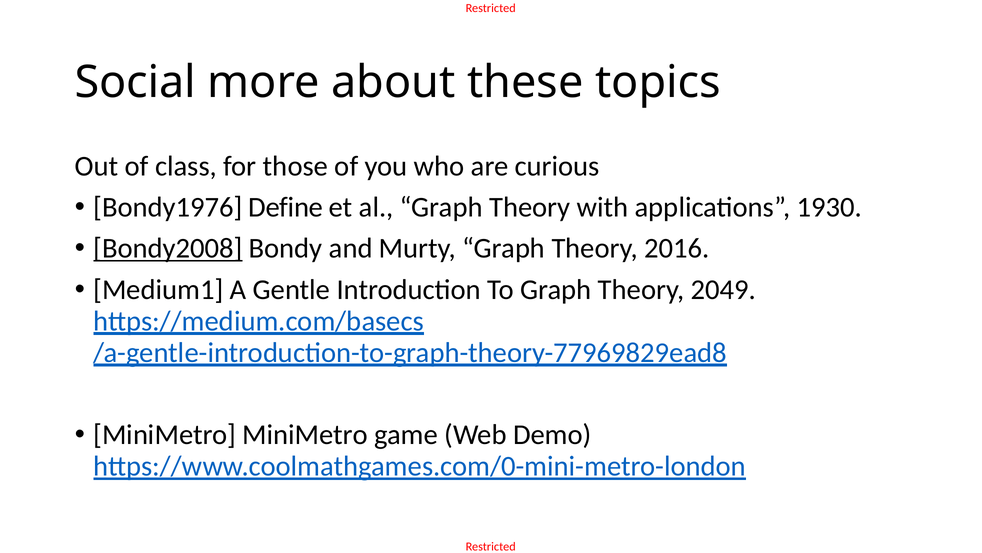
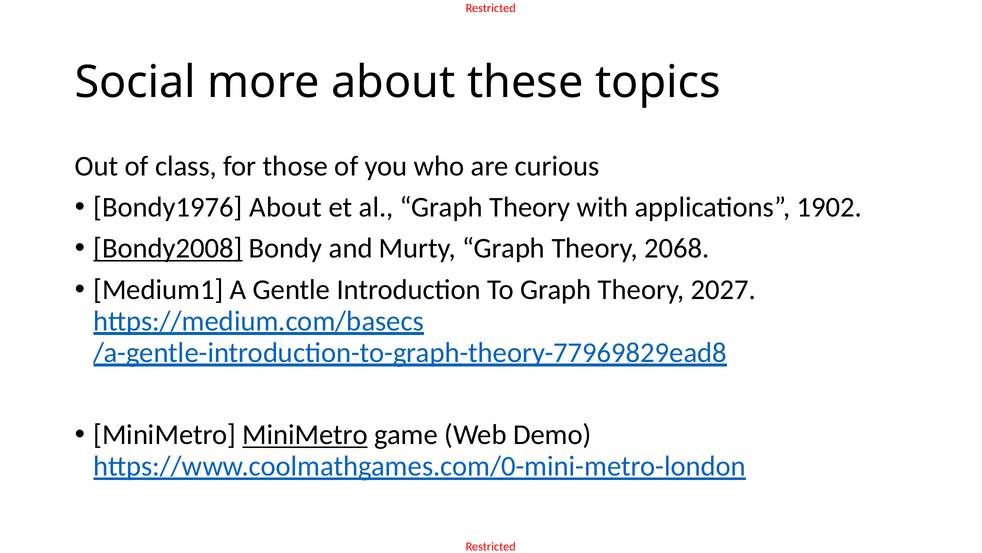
Bondy1976 Define: Define -> About (285, 207)
1930: 1930 -> 1902 (830, 207)
2016: 2016 -> 2068 (677, 248)
2049: 2049 -> 2027 (723, 289)
MiniMetro underline: none -> present (305, 435)
